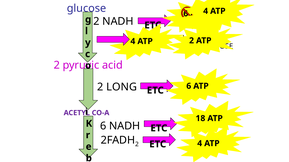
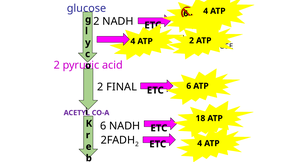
LONG: LONG -> FINAL (122, 87)
